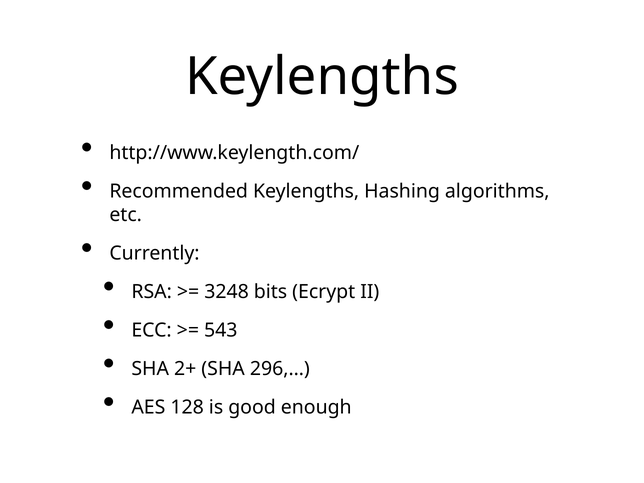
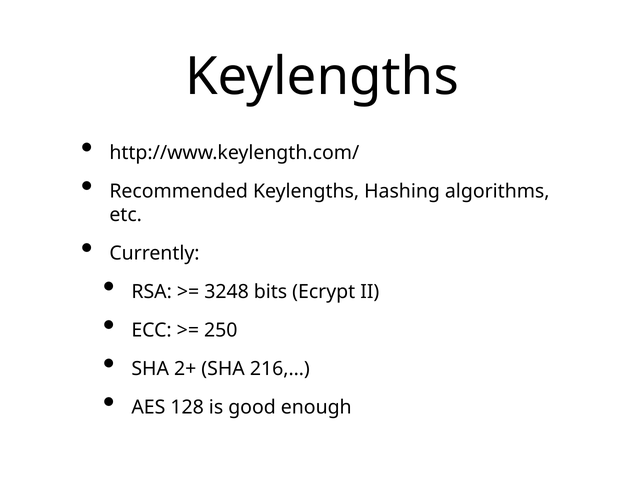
543: 543 -> 250 (221, 330)
296,…: 296,… -> 216,… (280, 369)
